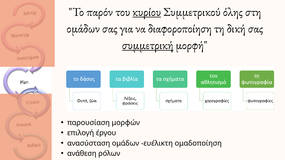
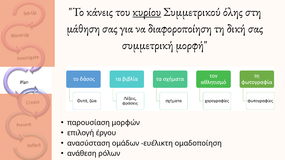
παρόν: παρόν -> κάνεις (100, 12)
ομάδων: ομάδων -> μάθηση (83, 29)
συμμετρική underline: present -> none (148, 45)
